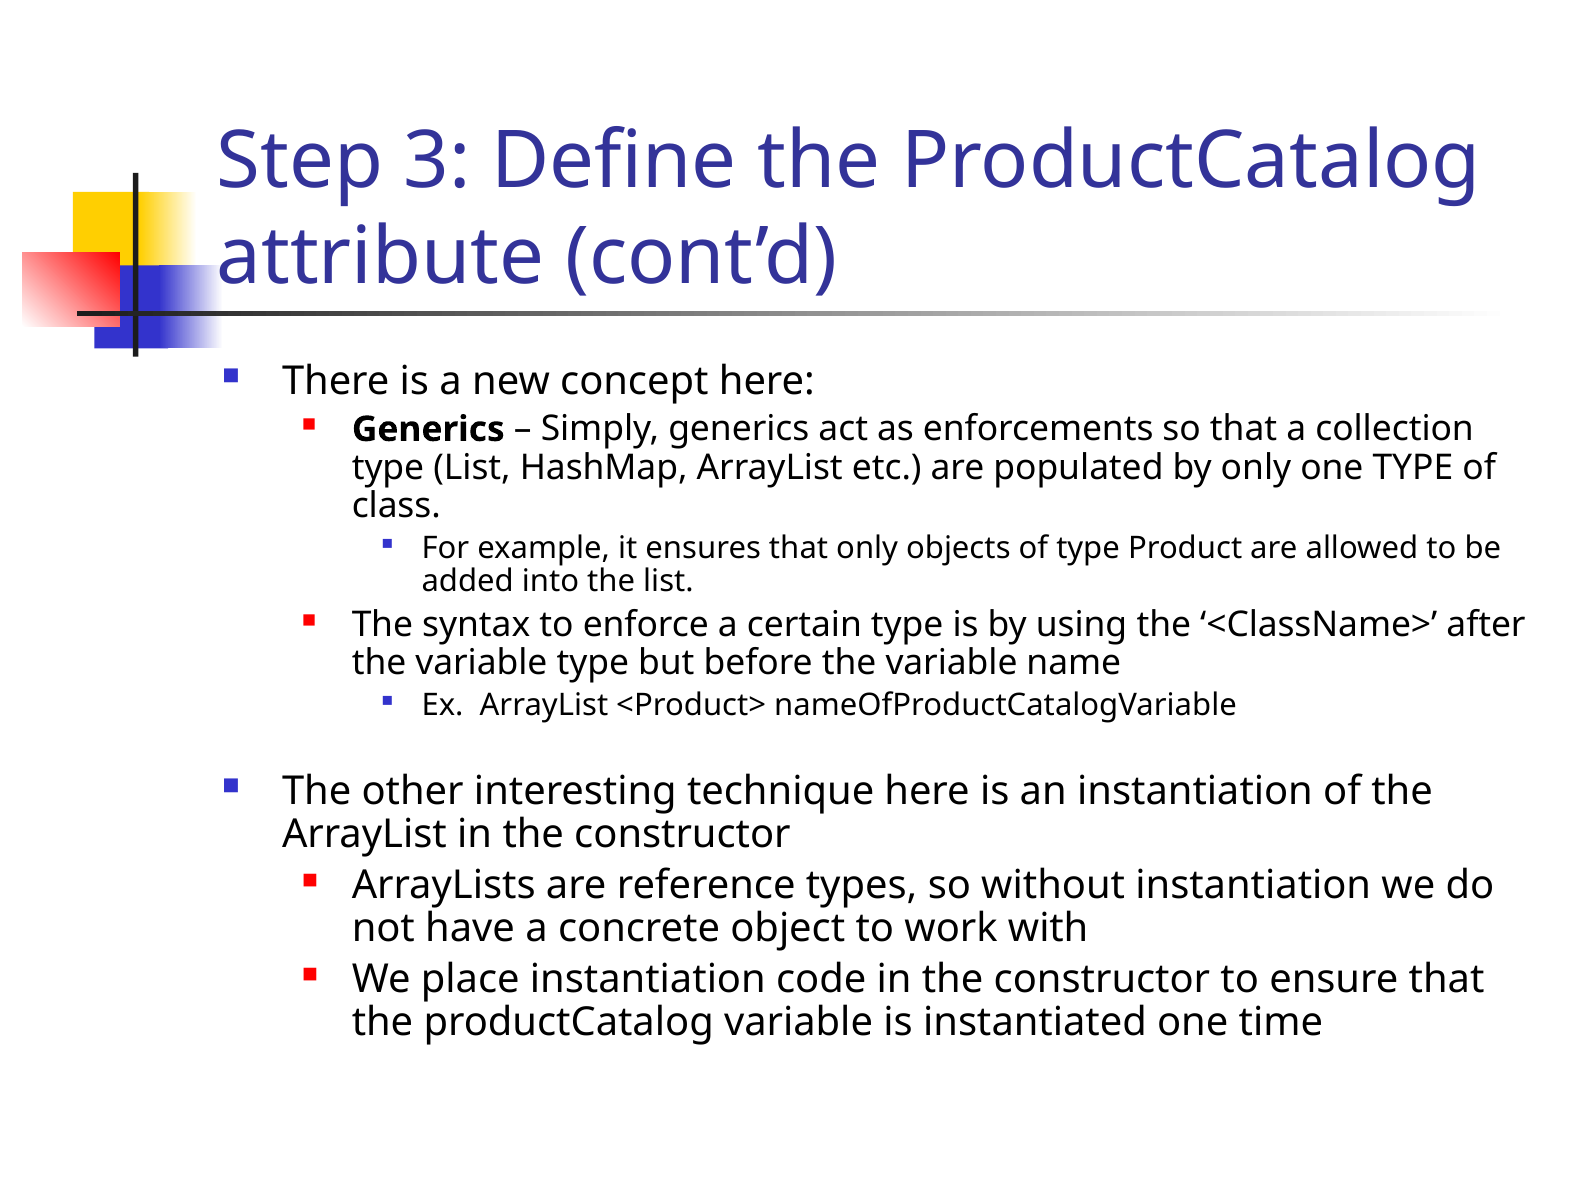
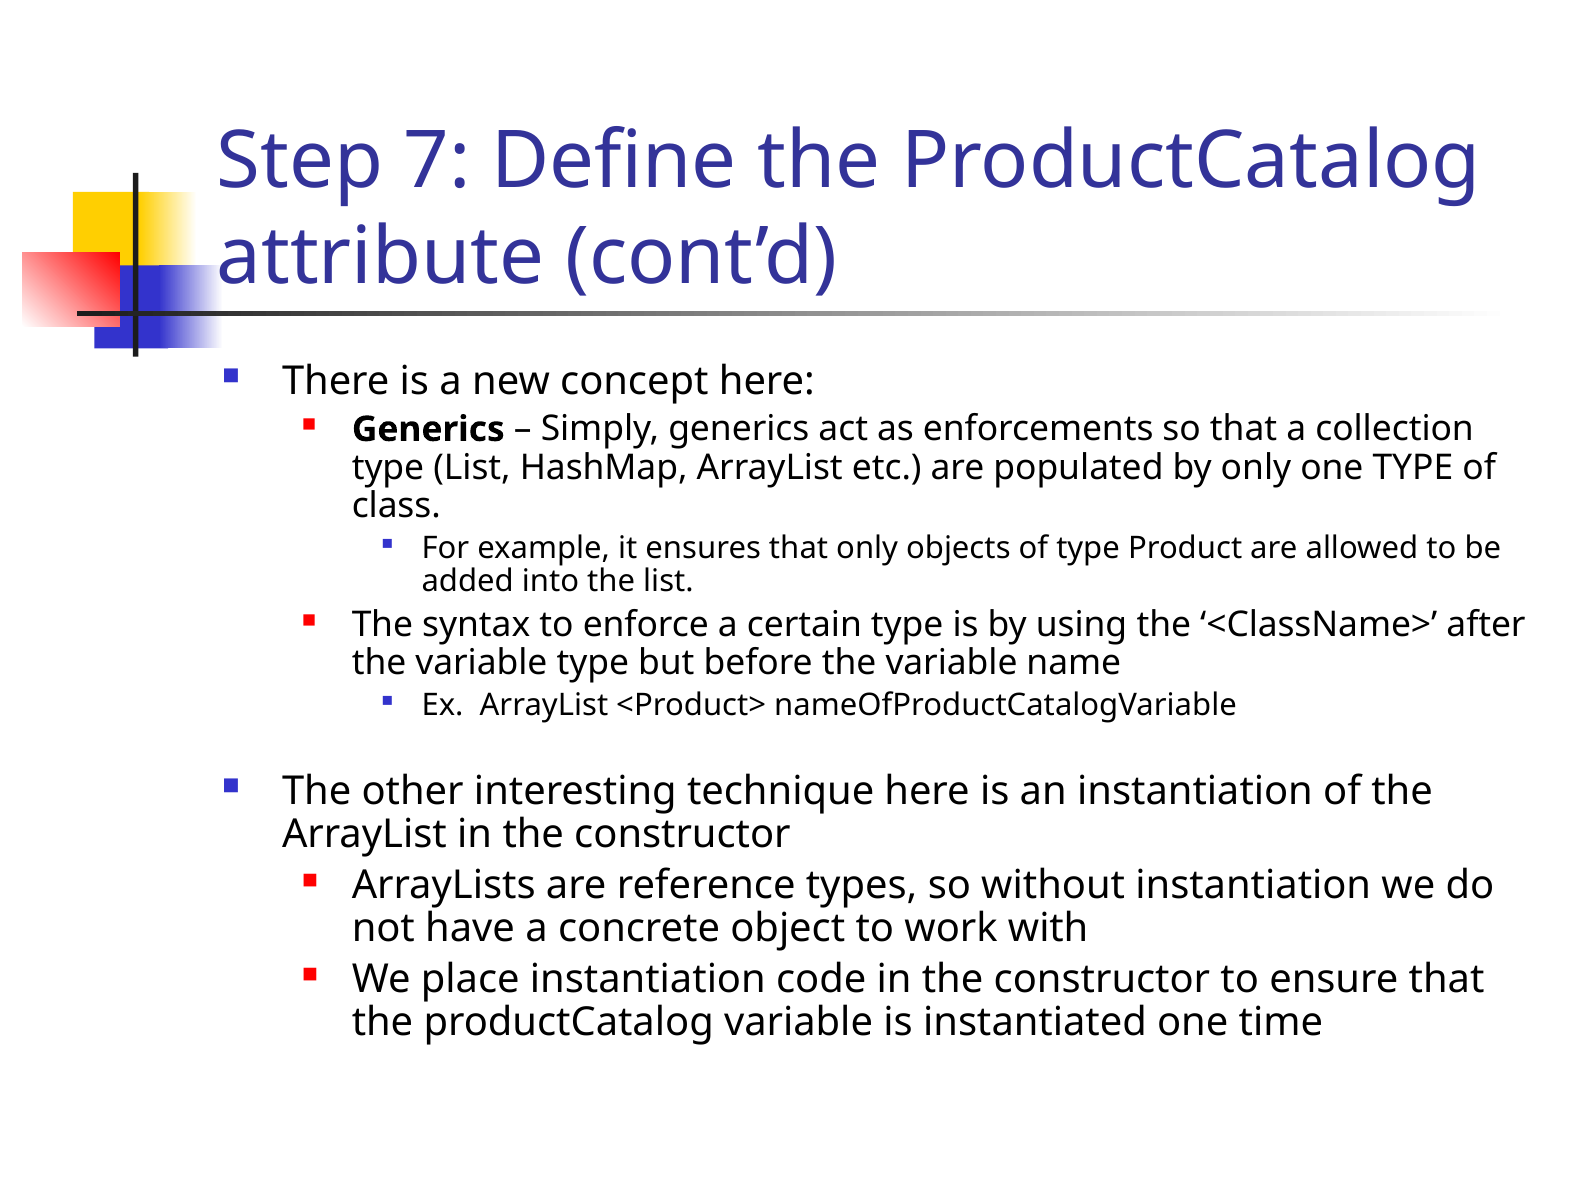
3: 3 -> 7 (437, 161)
